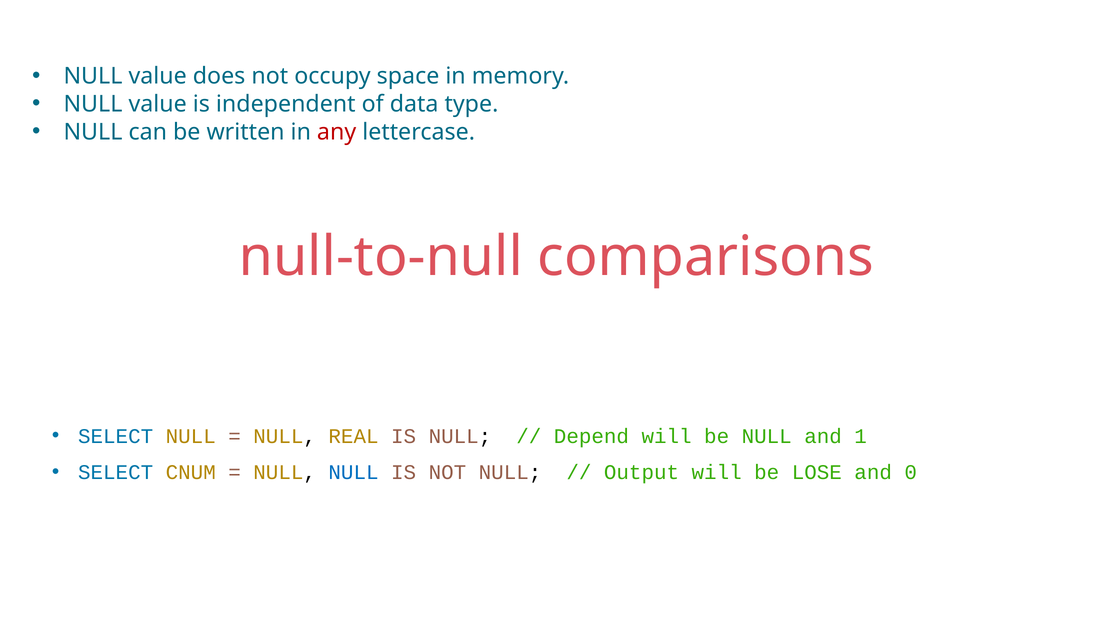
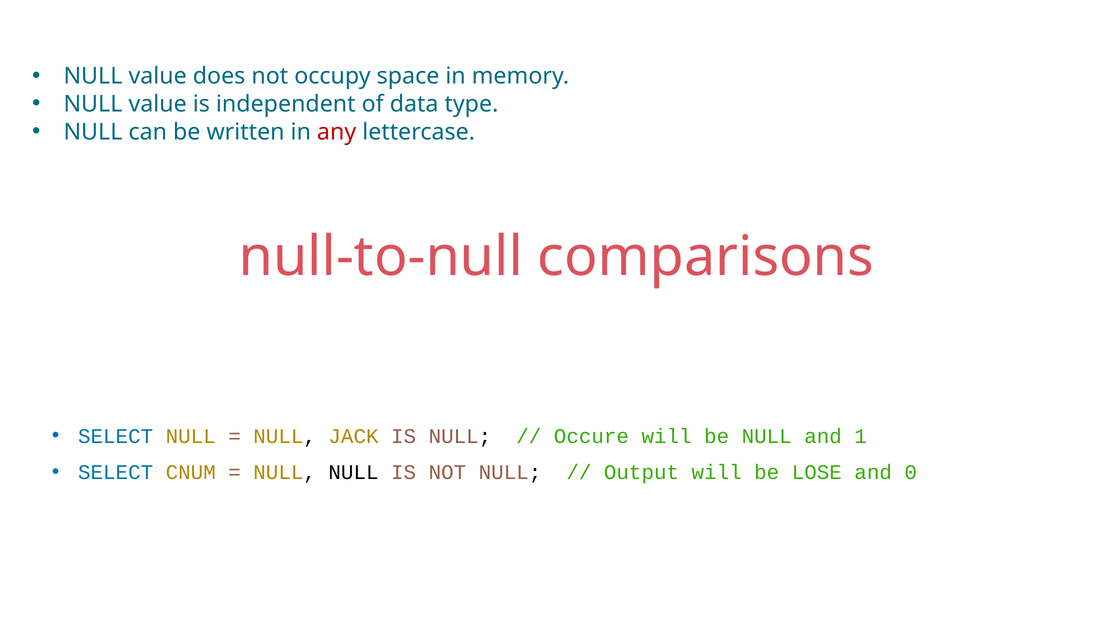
REAL: REAL -> JACK (354, 436)
Depend: Depend -> Occure (591, 436)
NULL colour: blue -> black (354, 472)
